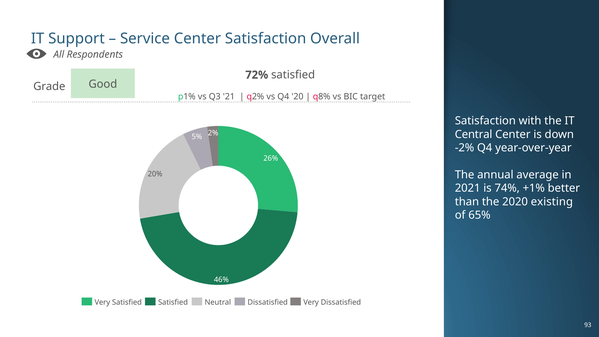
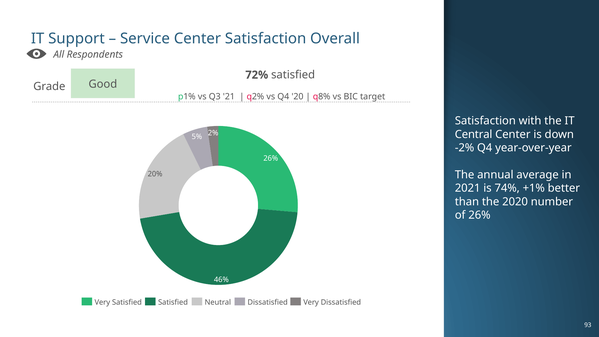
existing: existing -> number (552, 202)
of 65%: 65% -> 26% (479, 215)
